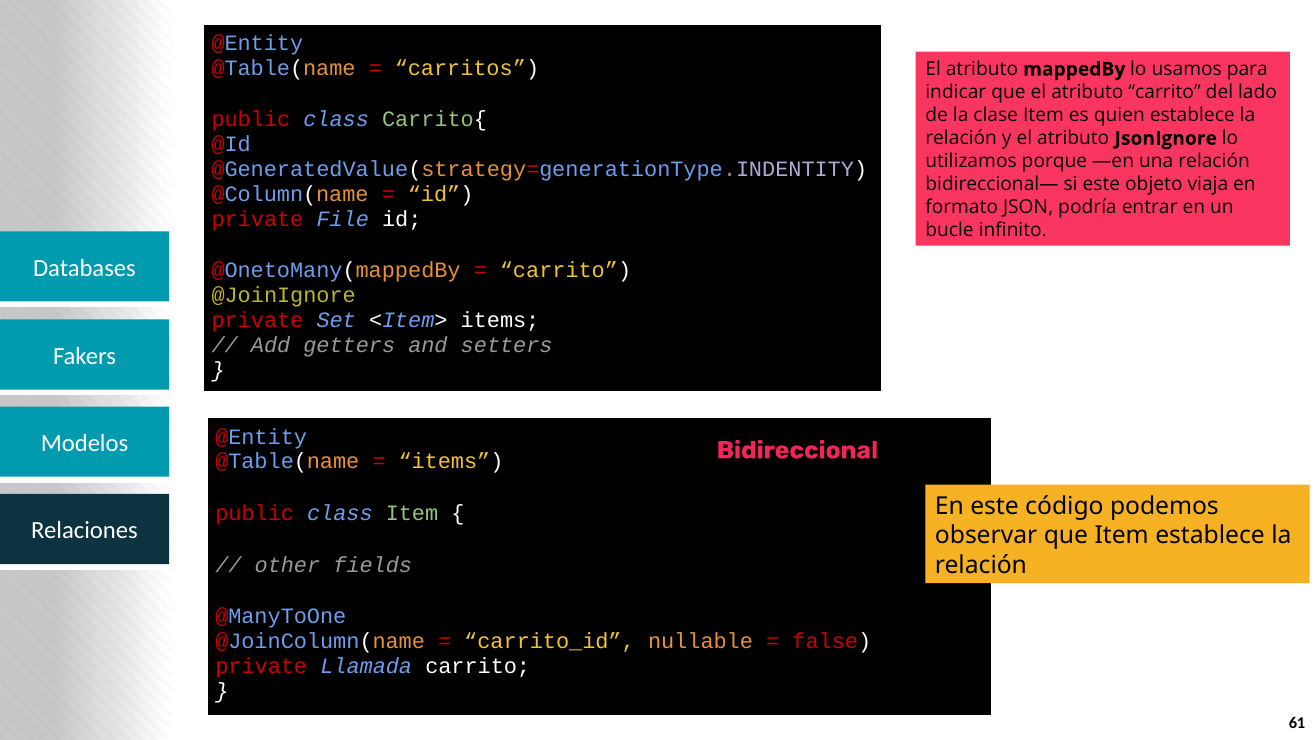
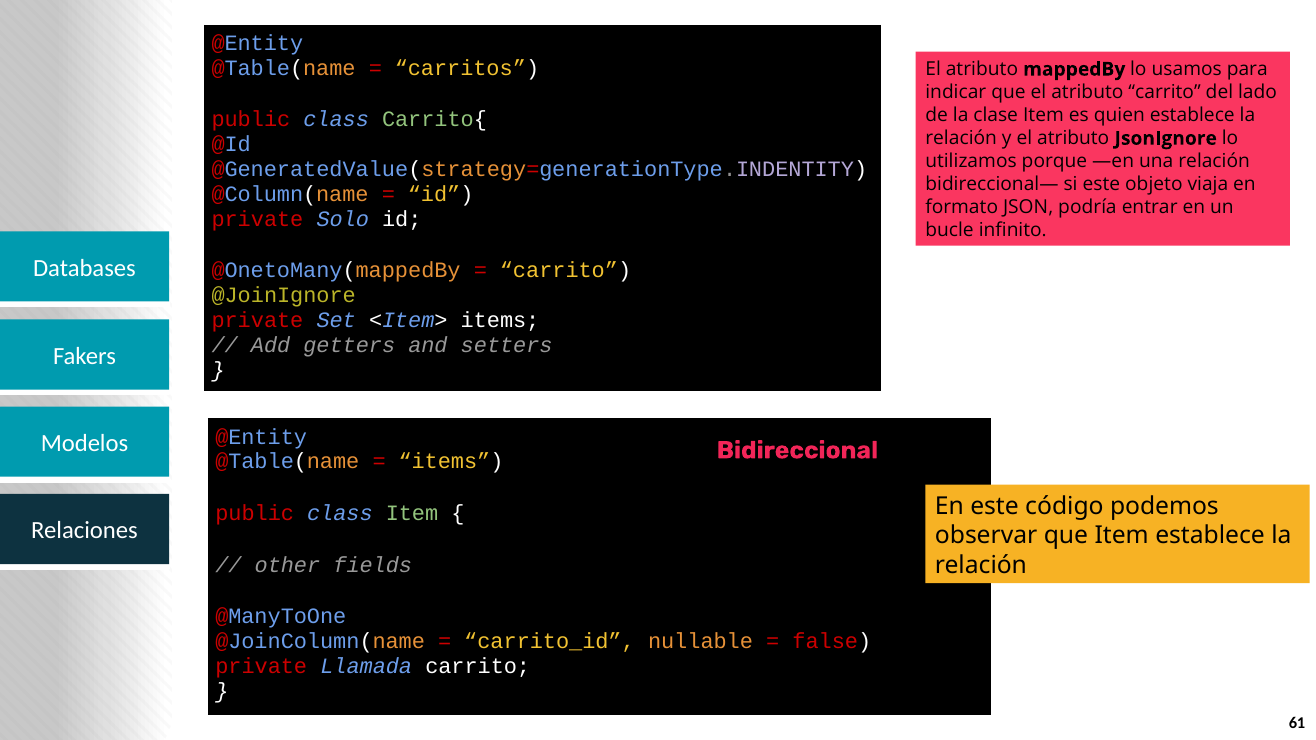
File: File -> Solo (343, 219)
